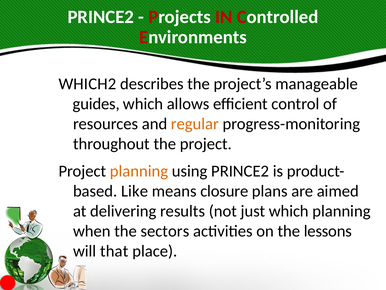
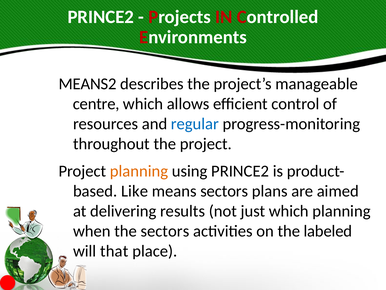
WHICH2: WHICH2 -> MEANS2 (88, 84)
guides: guides -> centre (96, 104)
regular colour: orange -> blue (195, 124)
means closure: closure -> sectors (224, 191)
lessons: lessons -> labeled (328, 231)
